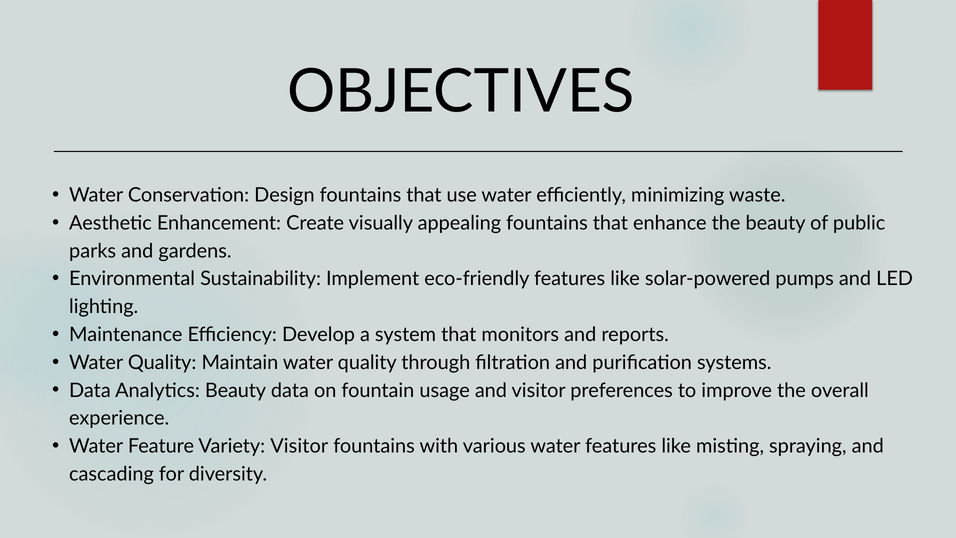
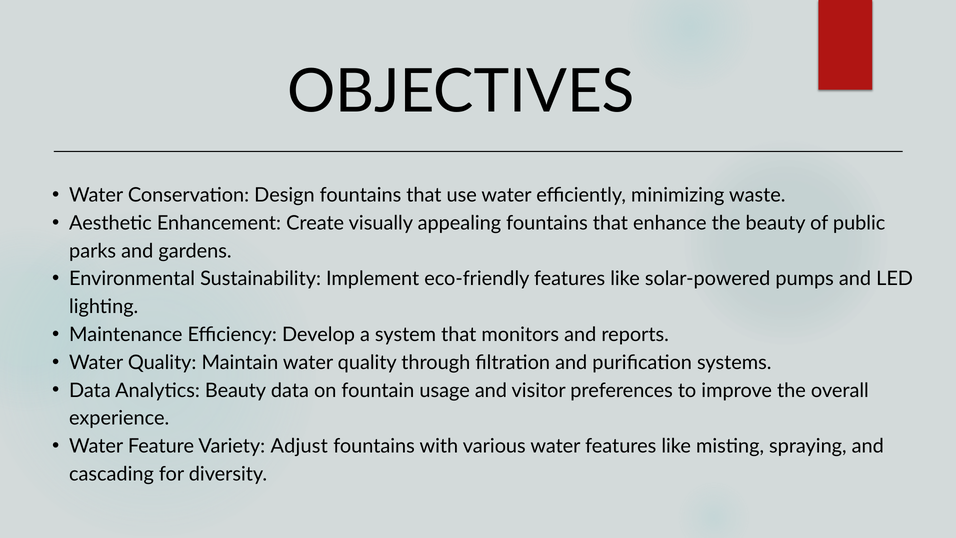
Variety Visitor: Visitor -> Adjust (299, 446)
